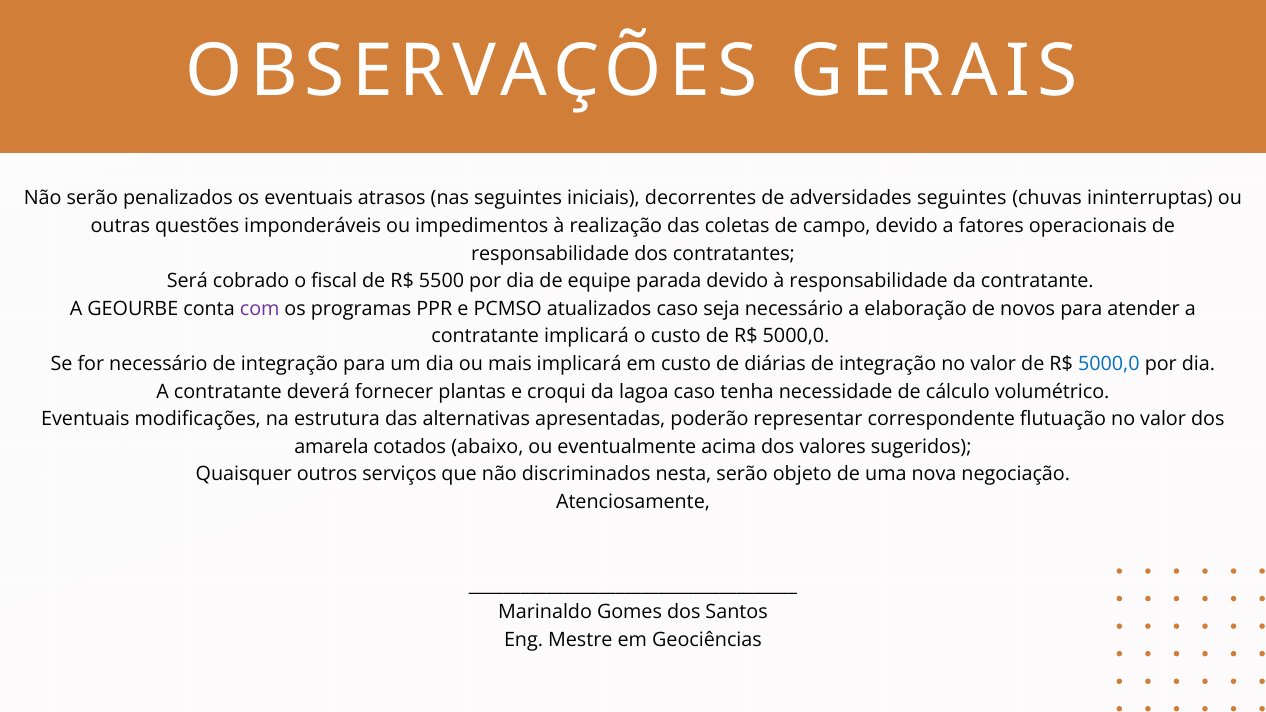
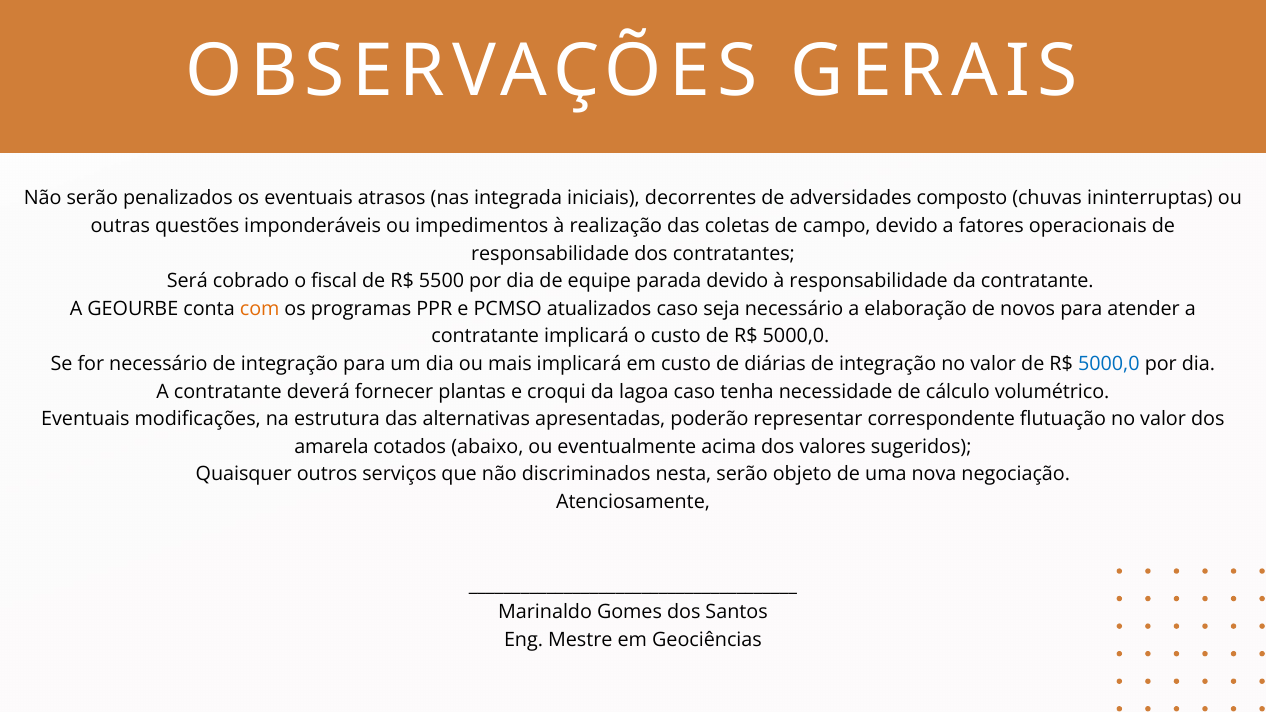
nas seguintes: seguintes -> integrada (518, 198)
adversidades seguintes: seguintes -> composto (962, 198)
com colour: purple -> orange (260, 309)
